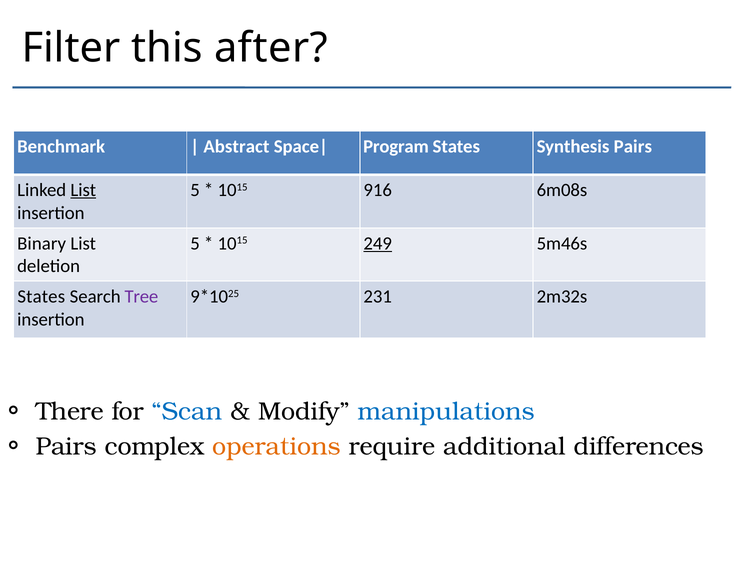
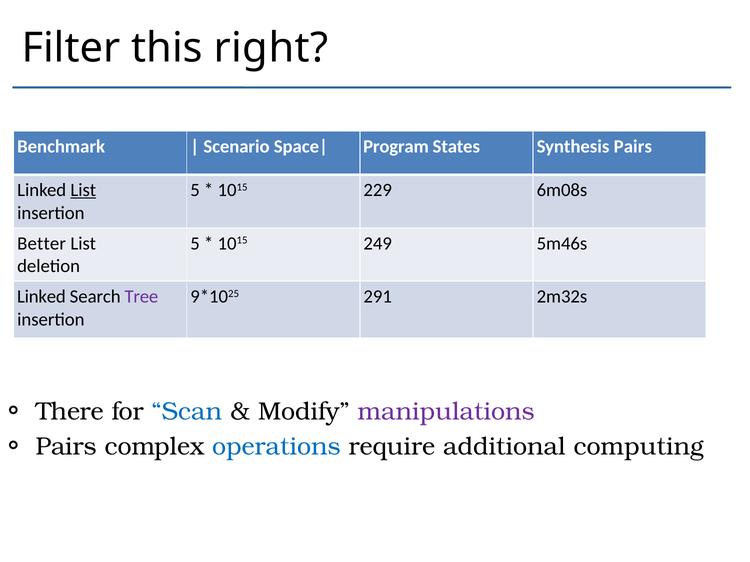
after: after -> right (271, 48)
Abstract: Abstract -> Scenario (237, 147)
916: 916 -> 229 (378, 190)
Binary: Binary -> Better (42, 244)
249 underline: present -> none (378, 244)
States: States -> Linked (41, 297)
231: 231 -> 291 (378, 297)
manipulations colour: blue -> purple (446, 412)
operations colour: orange -> blue (277, 447)
differences: differences -> computing (639, 447)
